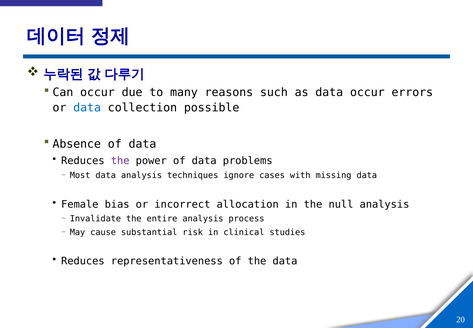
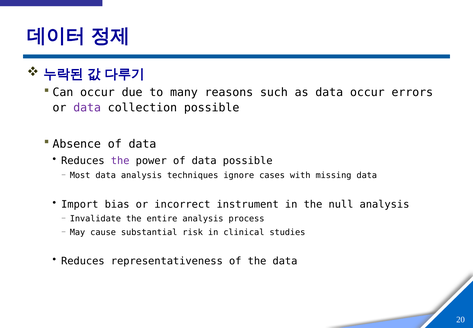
data colour: blue -> purple (87, 108)
data problems: problems -> possible (248, 161)
Female: Female -> Import (80, 204)
allocation: allocation -> instrument (248, 204)
